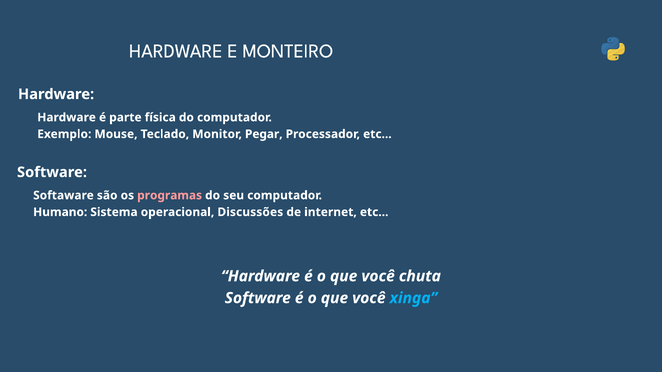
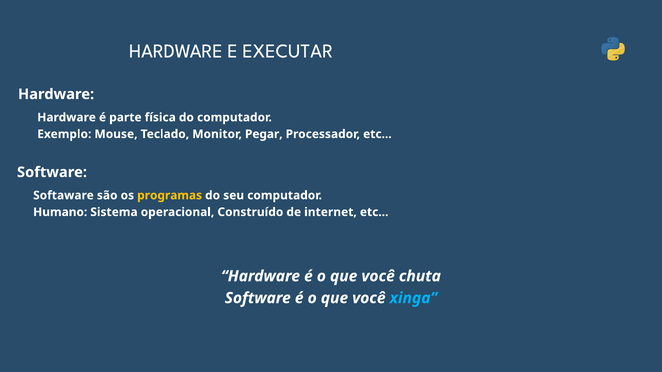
MONTEIRO: MONTEIRO -> EXECUTAR (288, 51)
programas colour: pink -> yellow (170, 196)
Discussões: Discussões -> Construído (250, 212)
